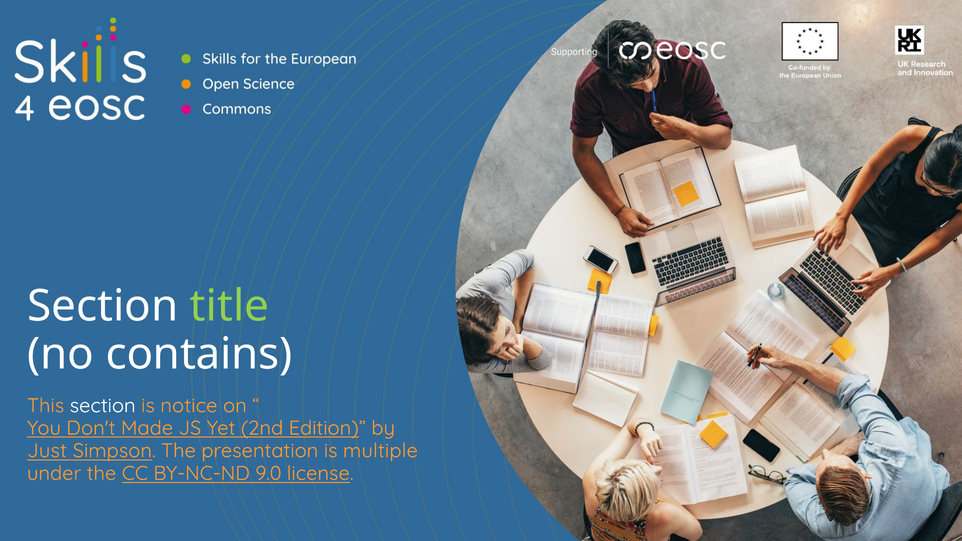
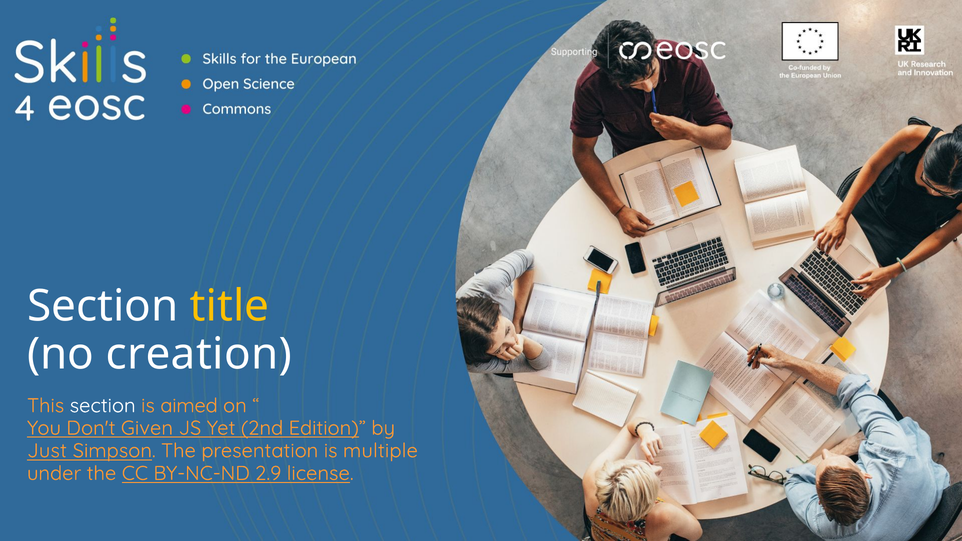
title colour: light green -> yellow (230, 307)
contains: contains -> creation (199, 354)
notice: notice -> aimed (189, 406)
Made: Made -> Given (147, 428)
9.0: 9.0 -> 2.9 (268, 473)
